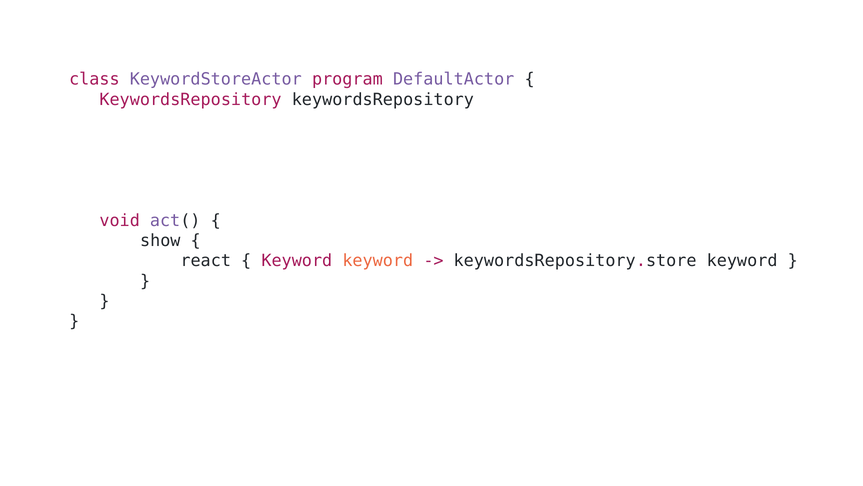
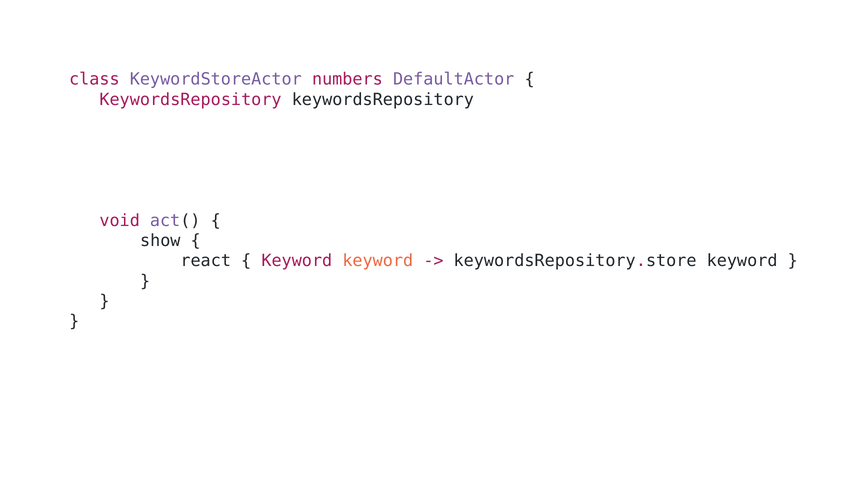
program: program -> numbers (347, 79)
